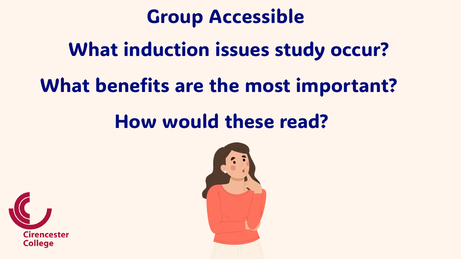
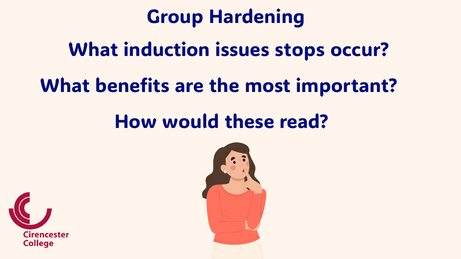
Accessible: Accessible -> Hardening (257, 17)
study: study -> stops (300, 50)
